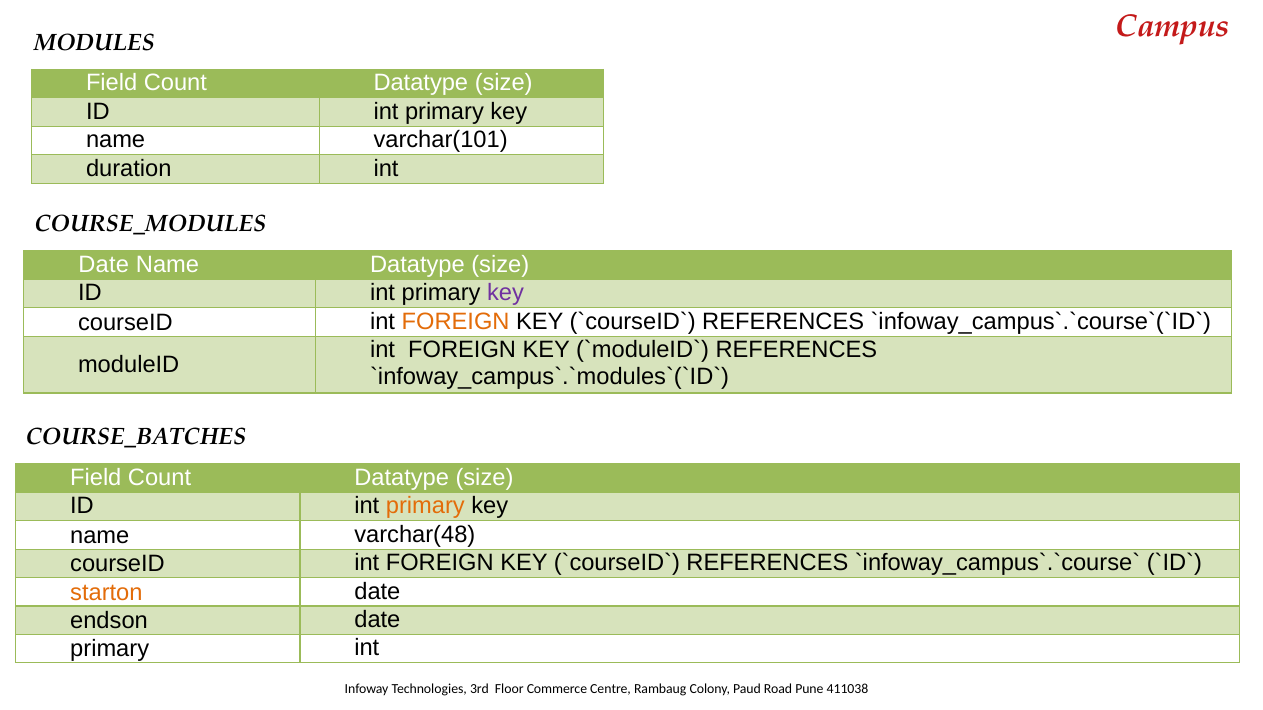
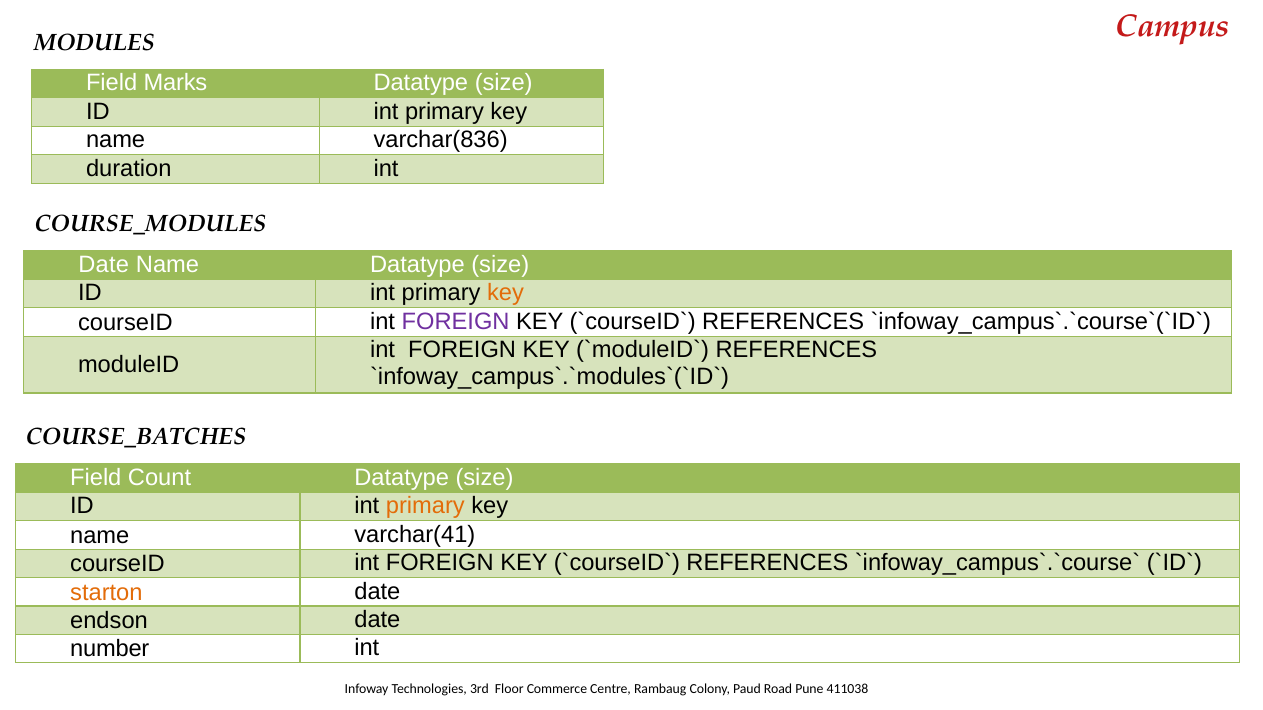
Count: Count -> Marks (175, 83)
varchar(101: varchar(101 -> varchar(836 (441, 140)
key colour: purple -> orange (505, 293)
FOREIGN colour: orange -> purple (456, 322)
varchar(48: varchar(48 -> varchar(41 (415, 535)
primary: primary -> number (110, 650)
